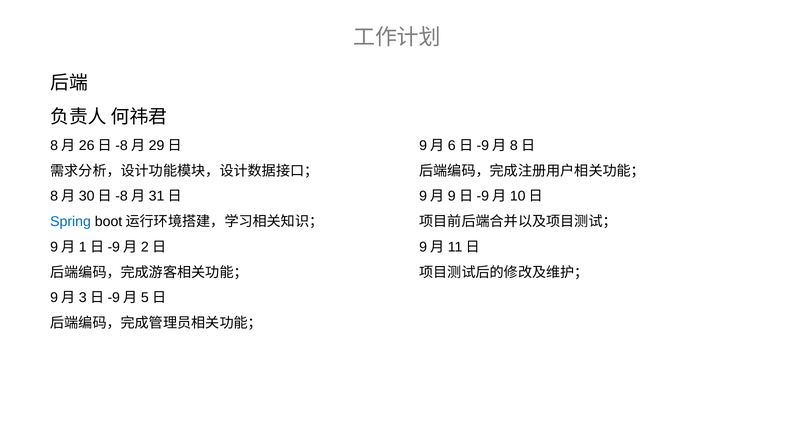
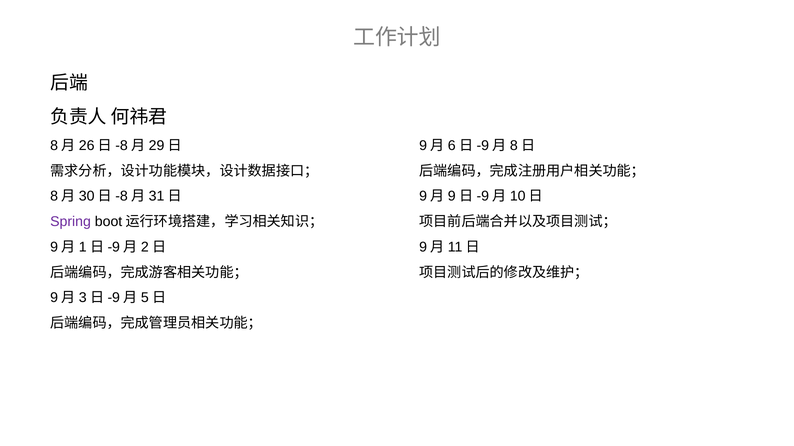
Spring colour: blue -> purple (71, 222)
